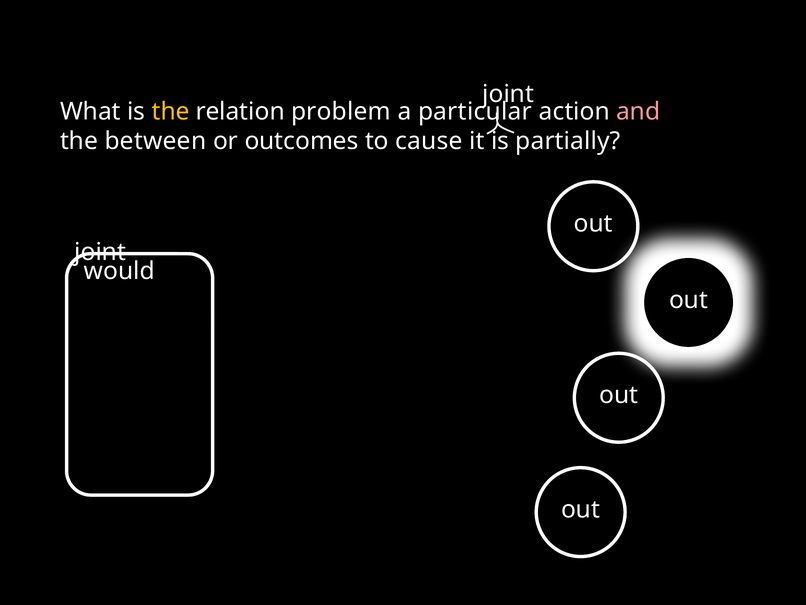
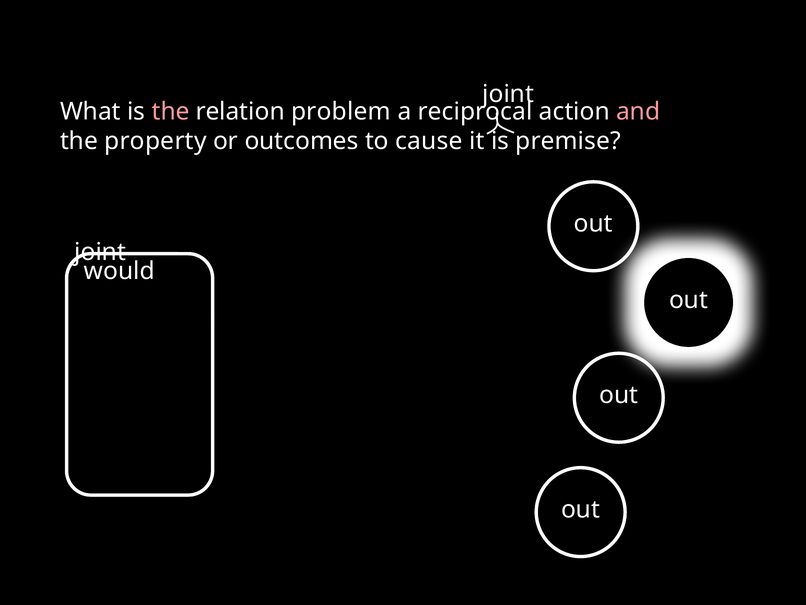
the colour: yellow -> pink (171, 112)
particular: particular -> reciprocal (475, 112)
between: between -> property (155, 141)
partially: partially -> premise (568, 141)
